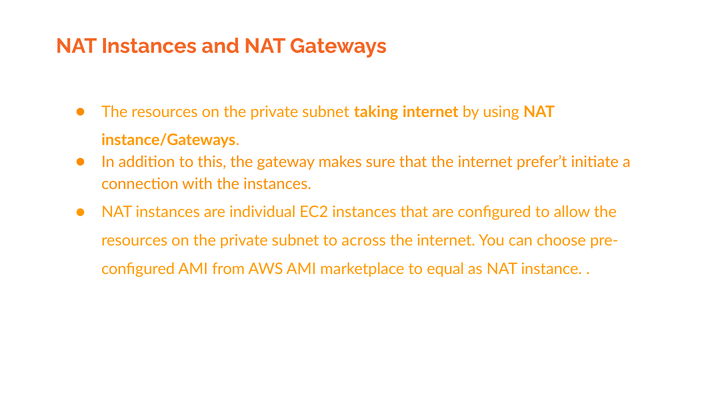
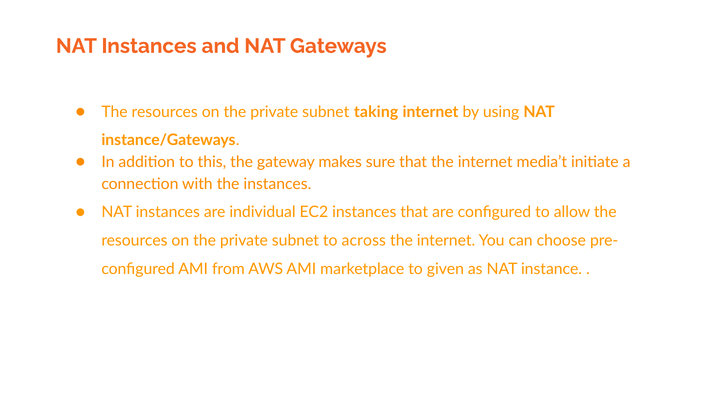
prefer’t: prefer’t -> media’t (542, 162)
equal: equal -> given (445, 269)
